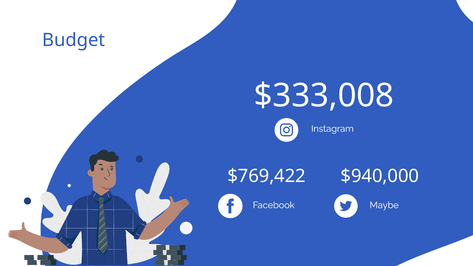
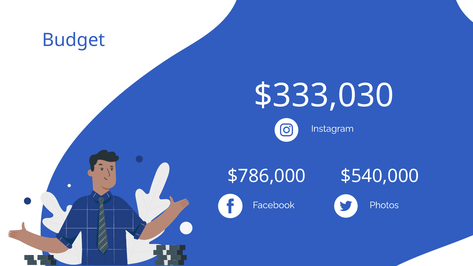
$333,008: $333,008 -> $333,030 (324, 96)
$769,422: $769,422 -> $786,000 (267, 176)
$940,000: $940,000 -> $540,000 (380, 176)
Maybe: Maybe -> Photos (384, 205)
